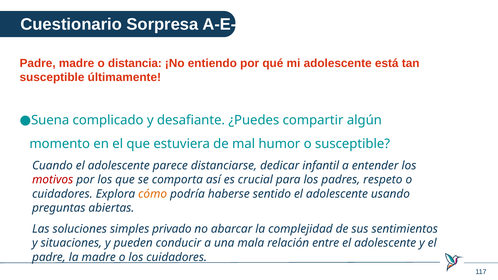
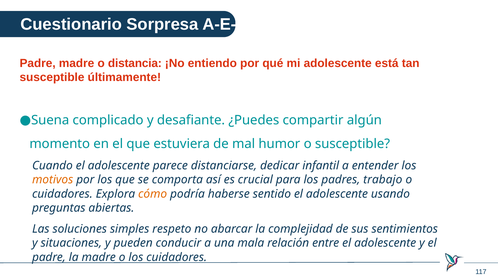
motivos colour: red -> orange (53, 180)
respeto: respeto -> trabajo (383, 180)
privado: privado -> respeto (172, 229)
